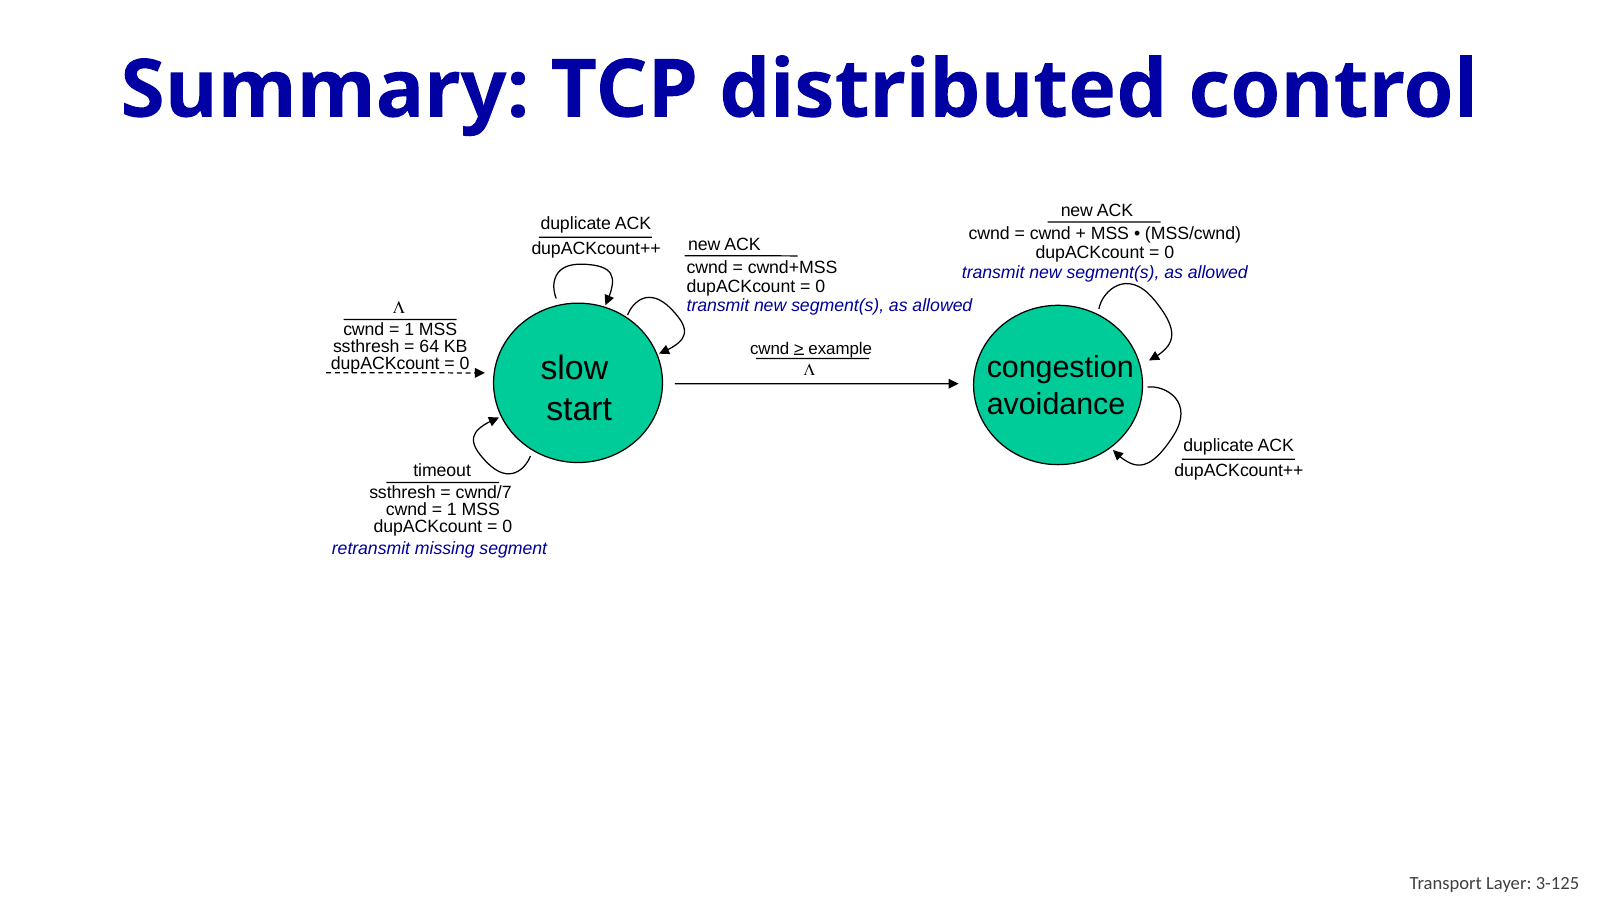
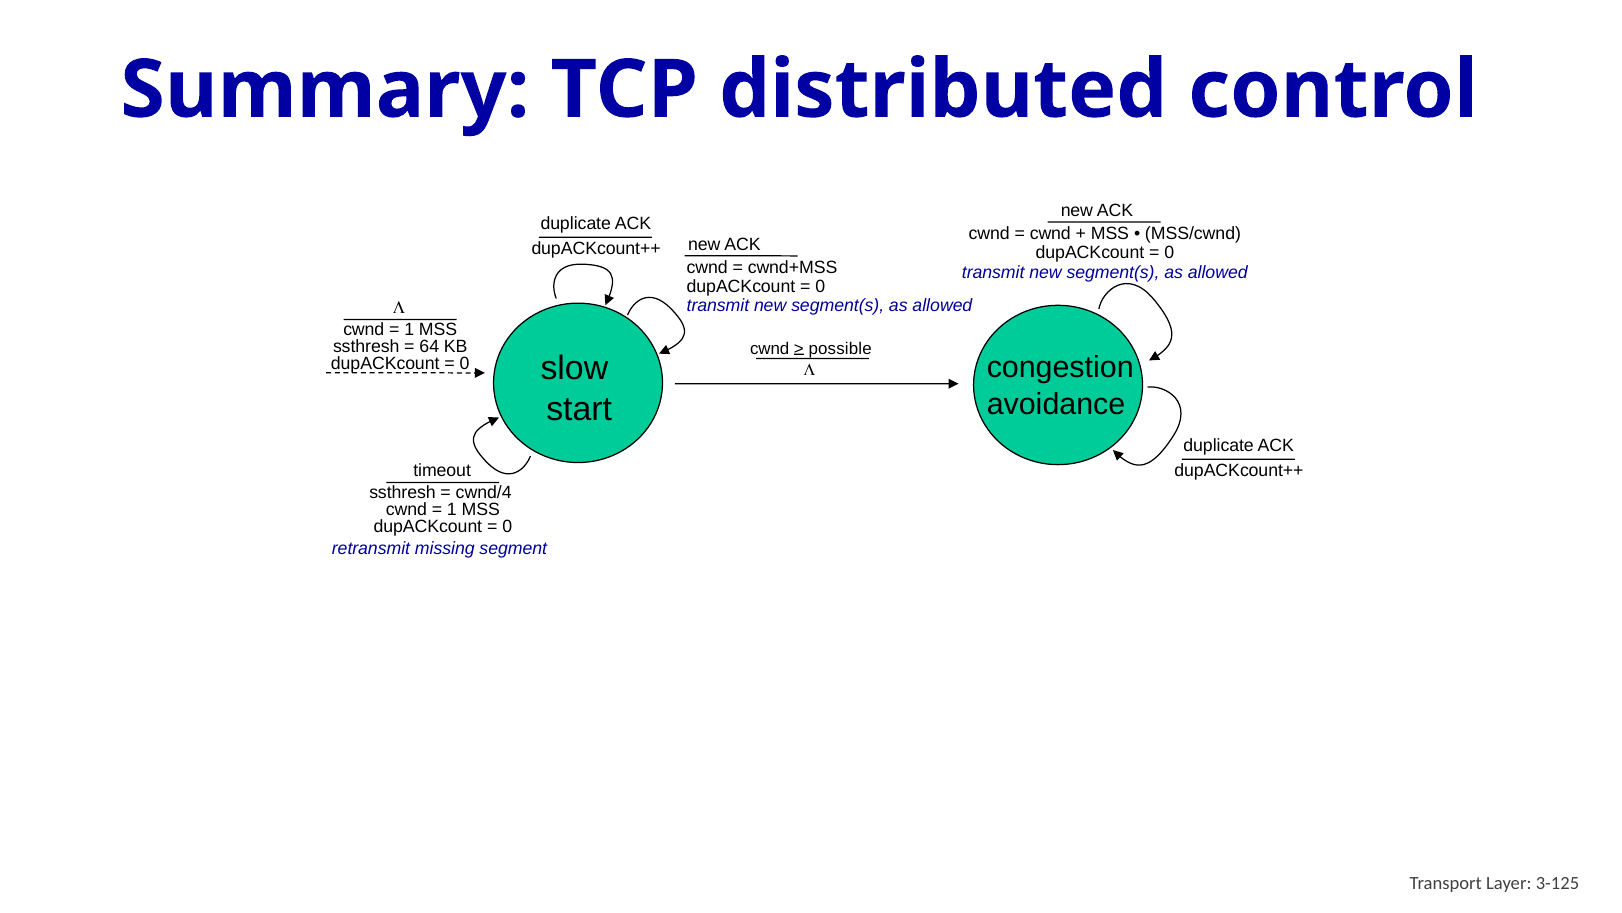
example: example -> possible (840, 349)
cwnd/7: cwnd/7 -> cwnd/4 (484, 493)
